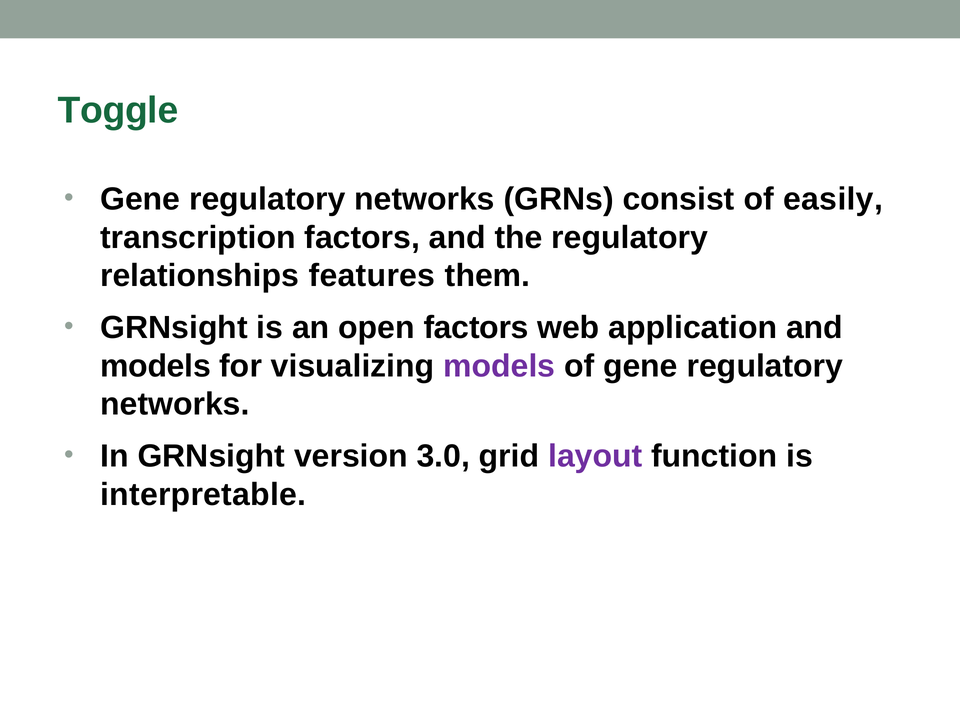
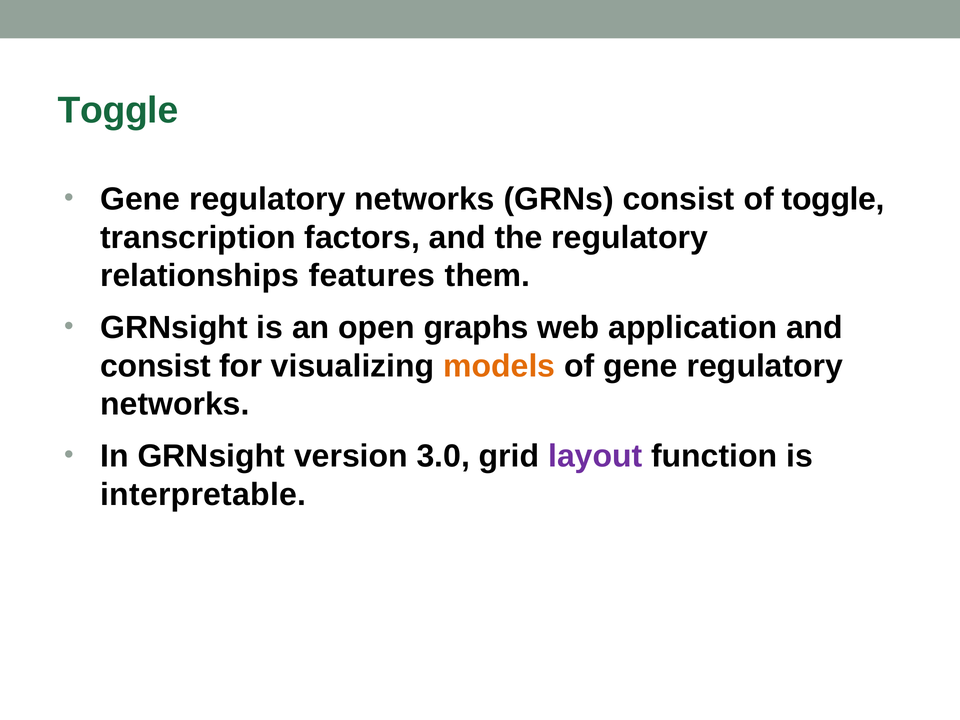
of easily: easily -> toggle (833, 199)
open factors: factors -> graphs (476, 328)
models: models -> consist (156, 366)
models colour: purple -> orange (499, 366)
